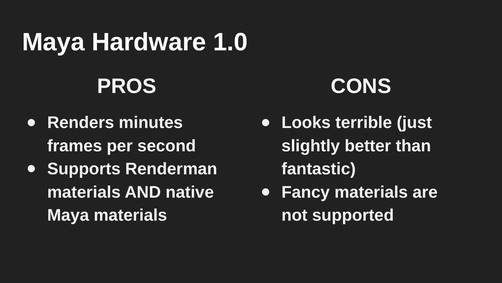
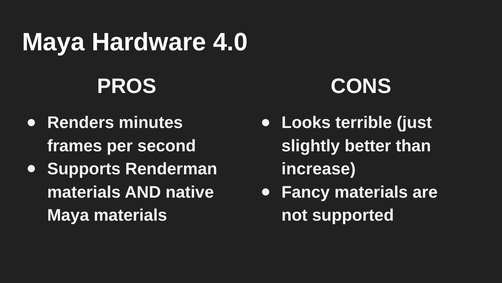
1.0: 1.0 -> 4.0 (230, 42)
fantastic: fantastic -> increase (319, 169)
